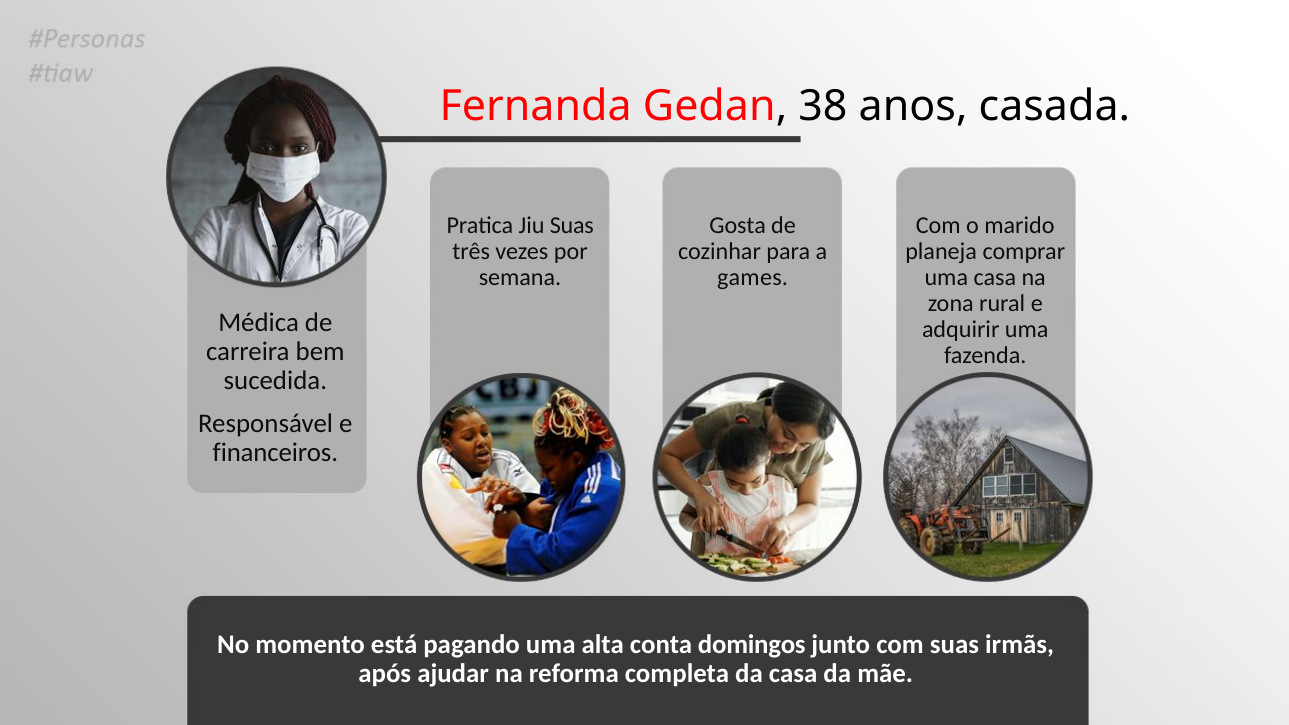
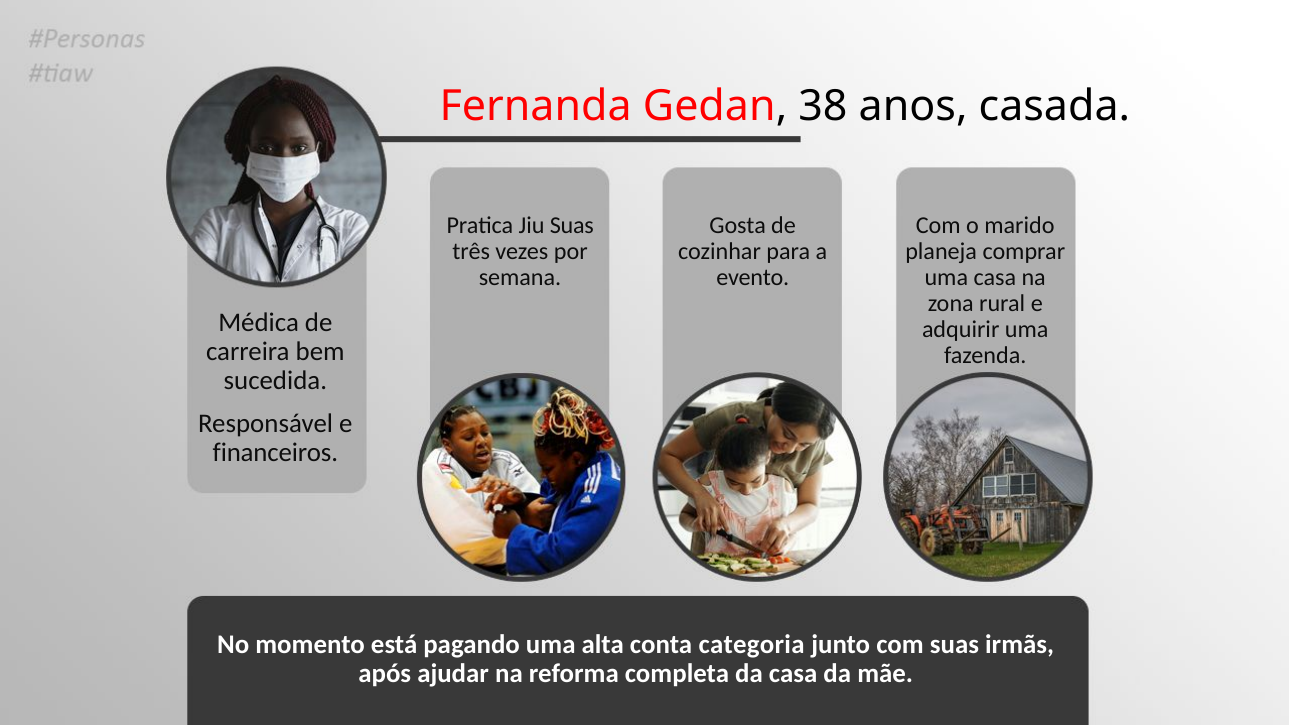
games: games -> evento (753, 277)
domingos: domingos -> categoria (752, 645)
